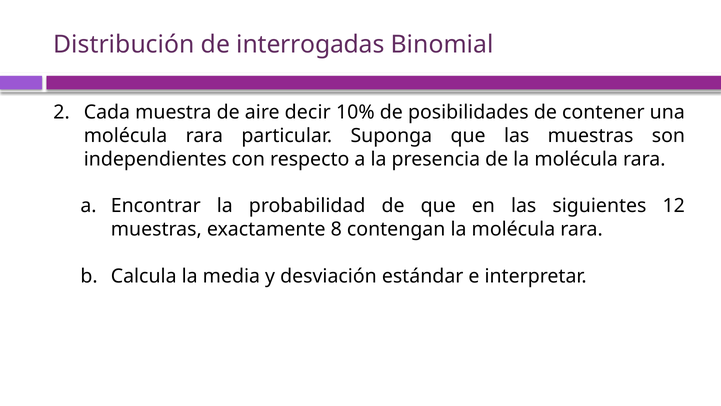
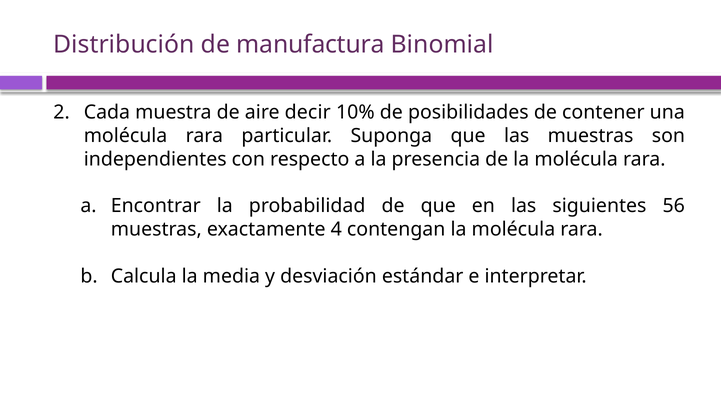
interrogadas: interrogadas -> manufactura (311, 45)
12: 12 -> 56 (674, 206)
8: 8 -> 4 (336, 229)
